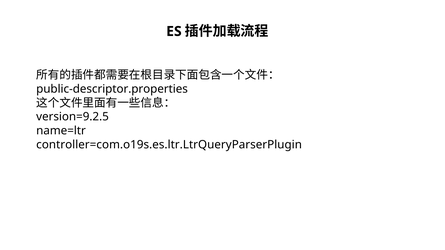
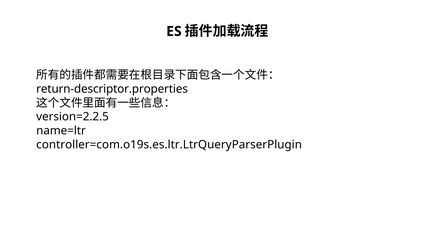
public-descriptor.properties: public-descriptor.properties -> return-descriptor.properties (112, 89)
version=9.2.5: version=9.2.5 -> version=2.2.5 (73, 117)
